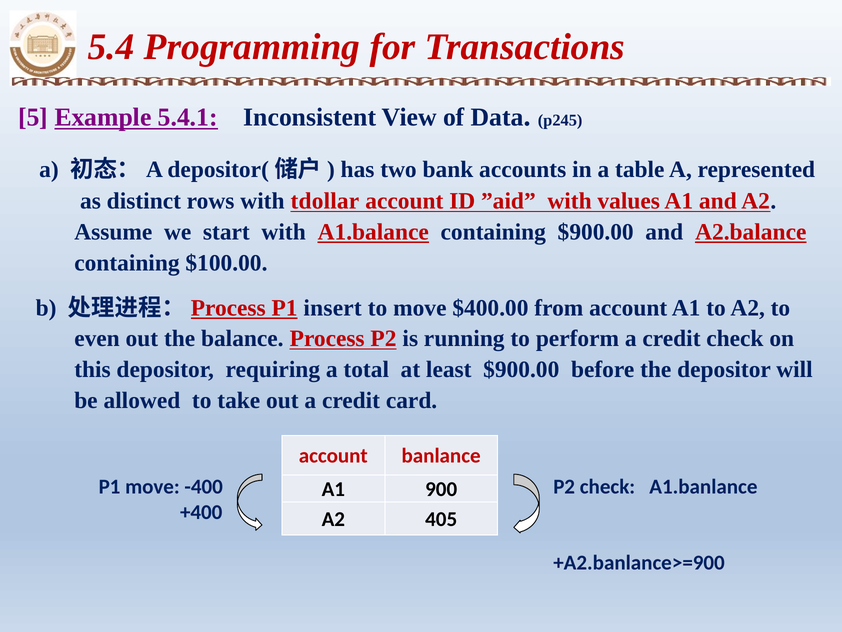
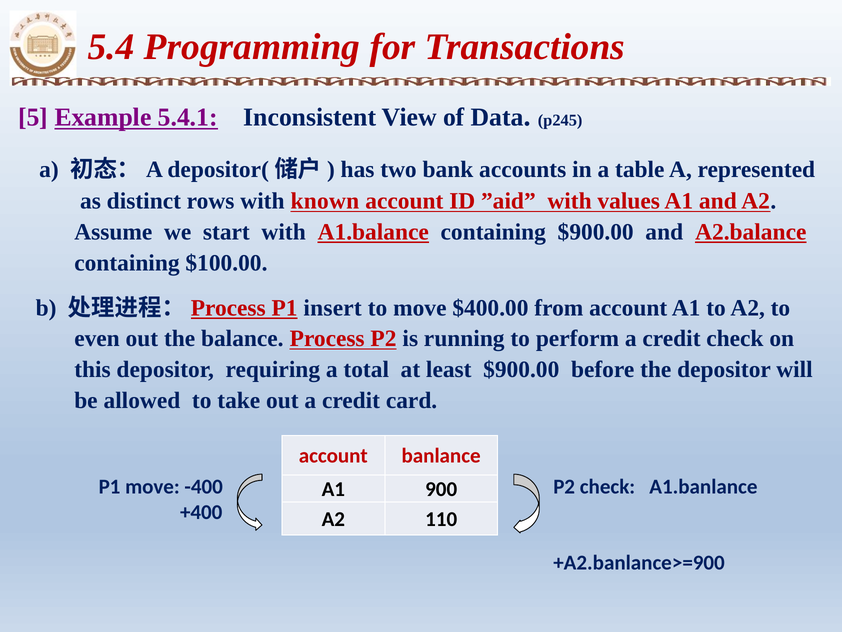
tdollar: tdollar -> known (325, 201)
405: 405 -> 110 (441, 519)
